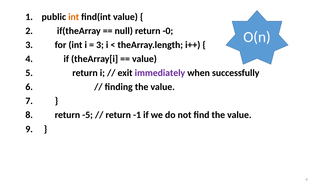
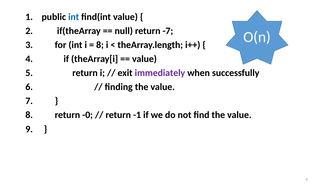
int colour: orange -> blue (74, 17)
-0: -0 -> -7 (168, 31)
3: 3 -> 8 (100, 45)
-5: -5 -> -0 (88, 115)
